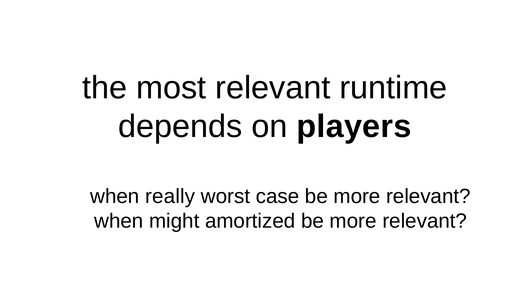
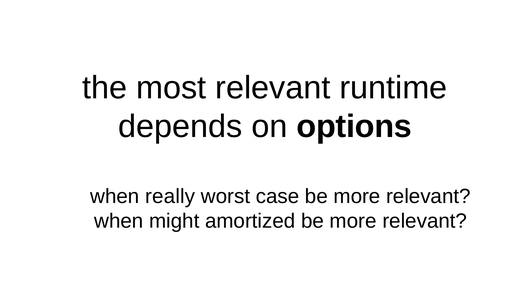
players: players -> options (354, 127)
